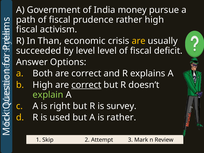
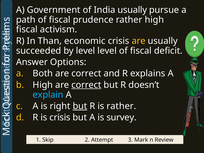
India money: money -> usually (132, 10)
explain colour: light green -> light blue (48, 95)
but underline: none -> present (80, 106)
is survey: survey -> rather (121, 106)
is used: used -> crisis (60, 117)
is rather: rather -> survey (122, 117)
